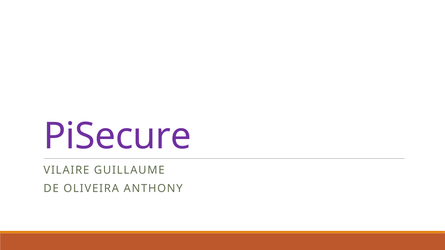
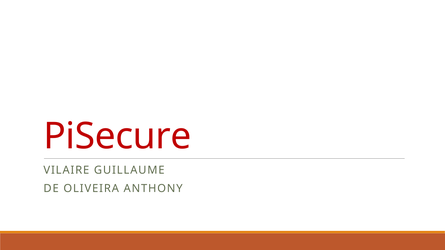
PiSecure colour: purple -> red (117, 136)
